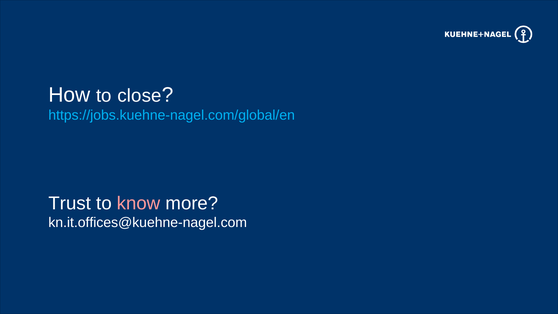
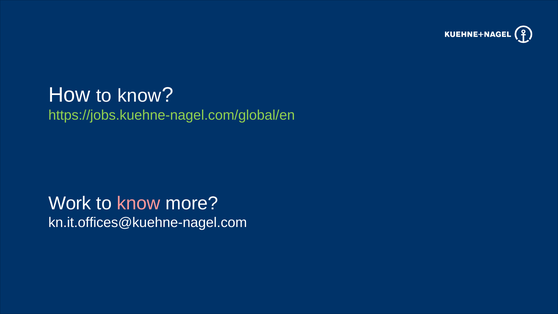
How to close: close -> know (139, 96)
https://jobs.kuehne-nagel.com/global/en colour: light blue -> light green (172, 115)
Trust: Trust -> Work (70, 203)
